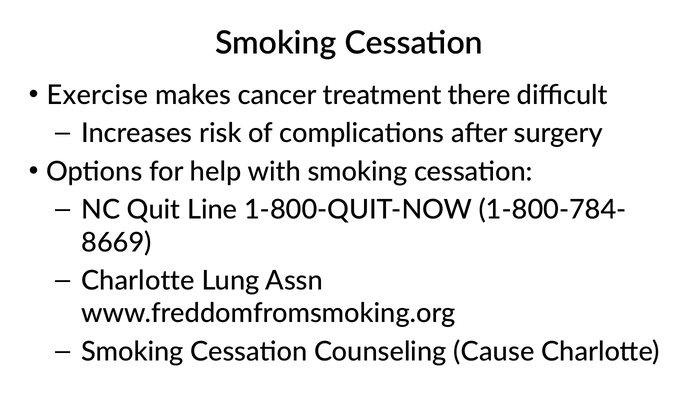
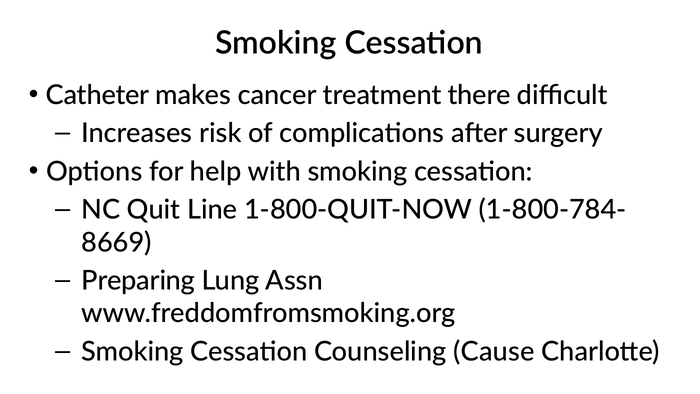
Exercise: Exercise -> Catheter (98, 95)
Charlotte: Charlotte -> Preparing (138, 281)
